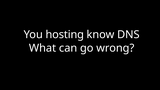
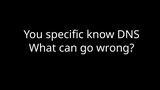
hosting: hosting -> specific (65, 35)
